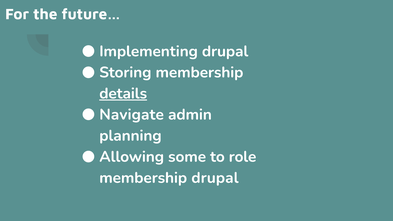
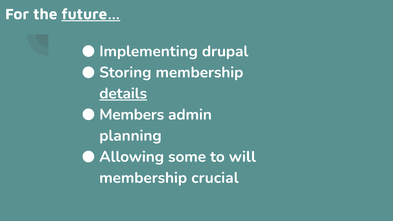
future… underline: none -> present (91, 14)
Navigate: Navigate -> Members (132, 115)
role: role -> will (242, 157)
membership drupal: drupal -> crucial (215, 178)
